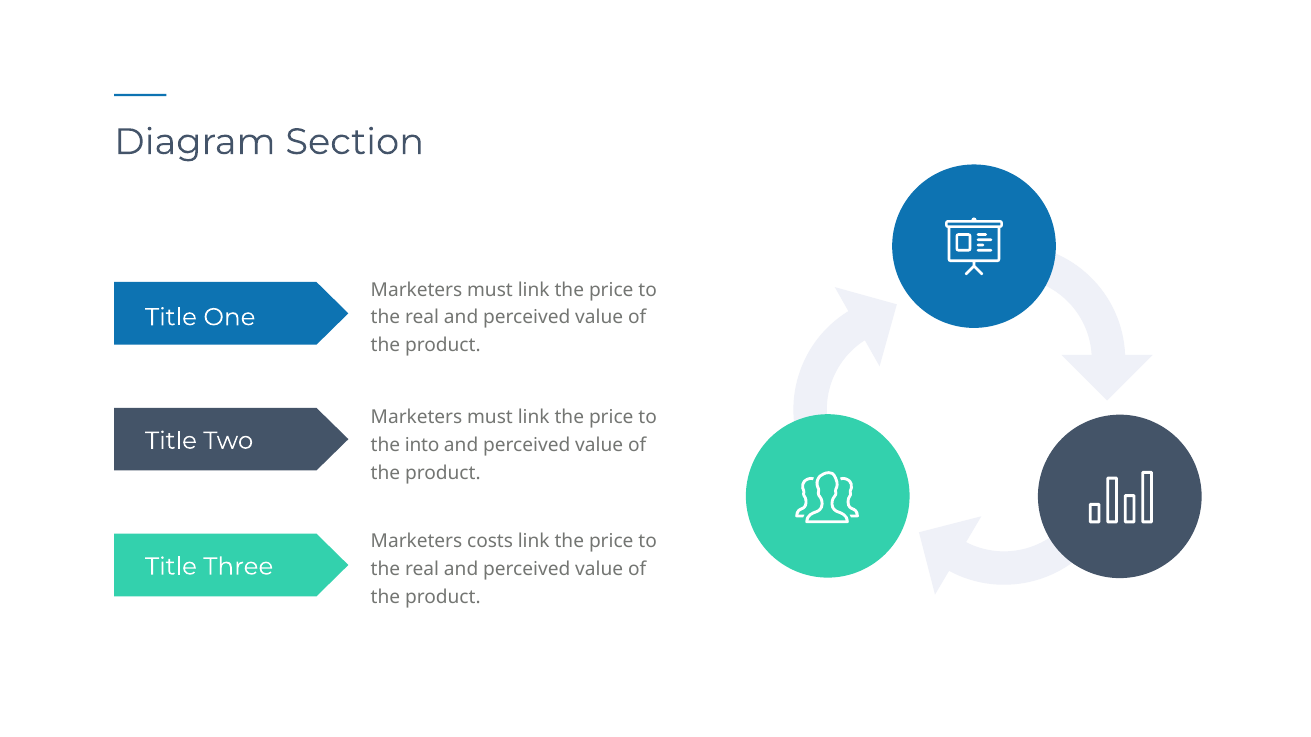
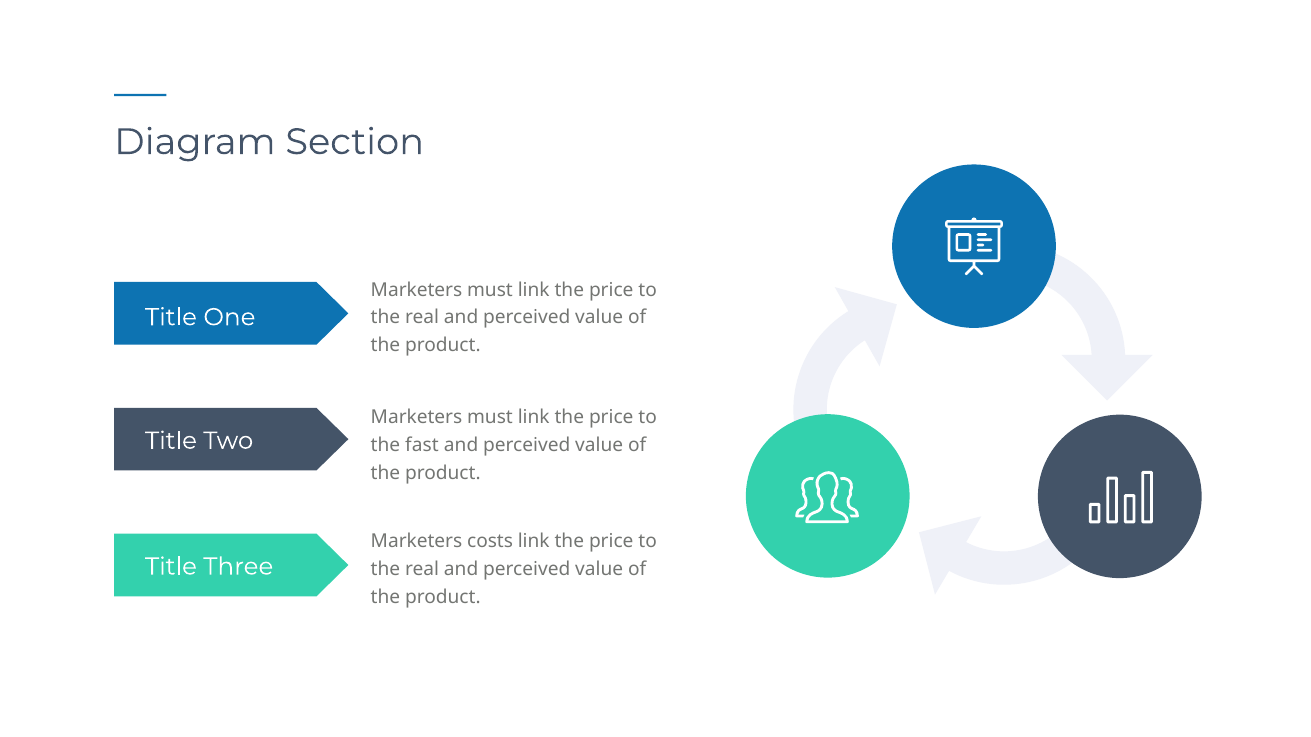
into: into -> fast (422, 446)
